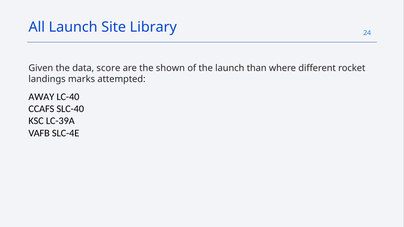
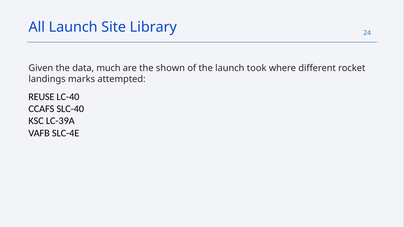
score: score -> much (108, 68)
than: than -> took (257, 68)
AWAY: AWAY -> REUSE (41, 97)
